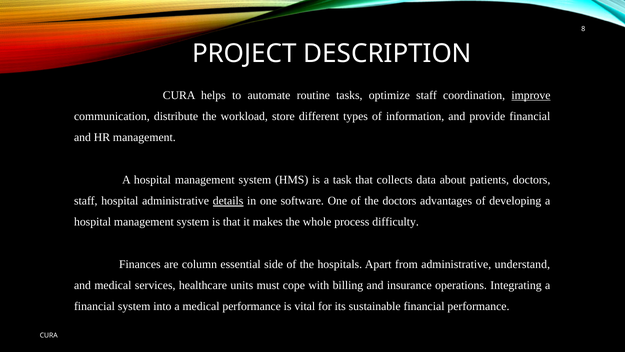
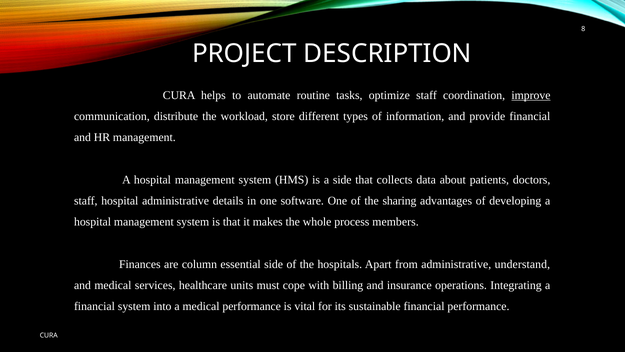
a task: task -> side (342, 180)
details underline: present -> none (228, 201)
the doctors: doctors -> sharing (399, 201)
difficulty: difficulty -> members (396, 222)
